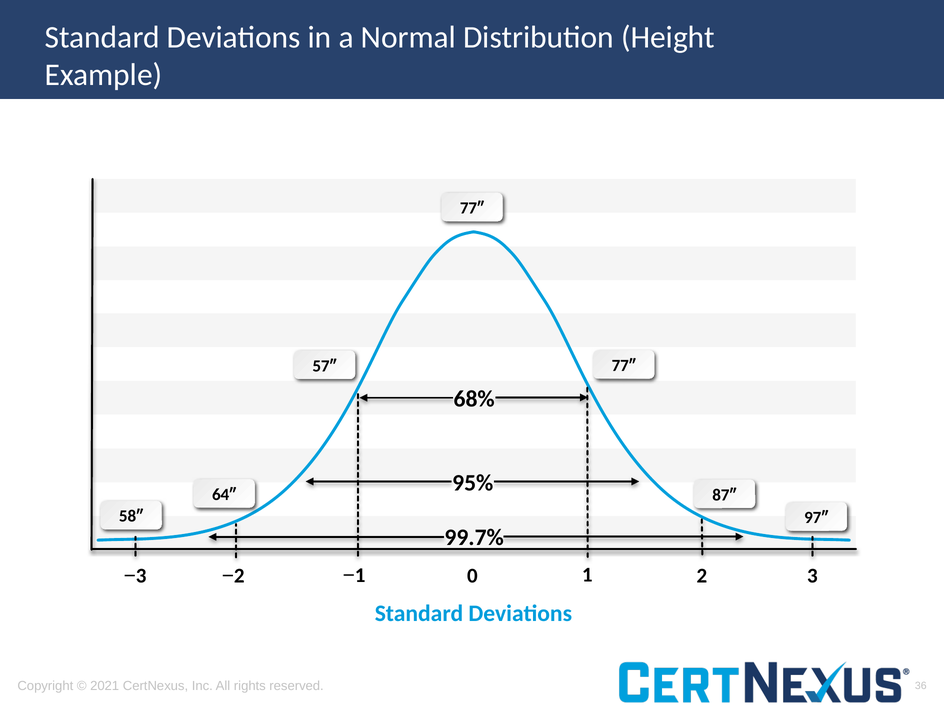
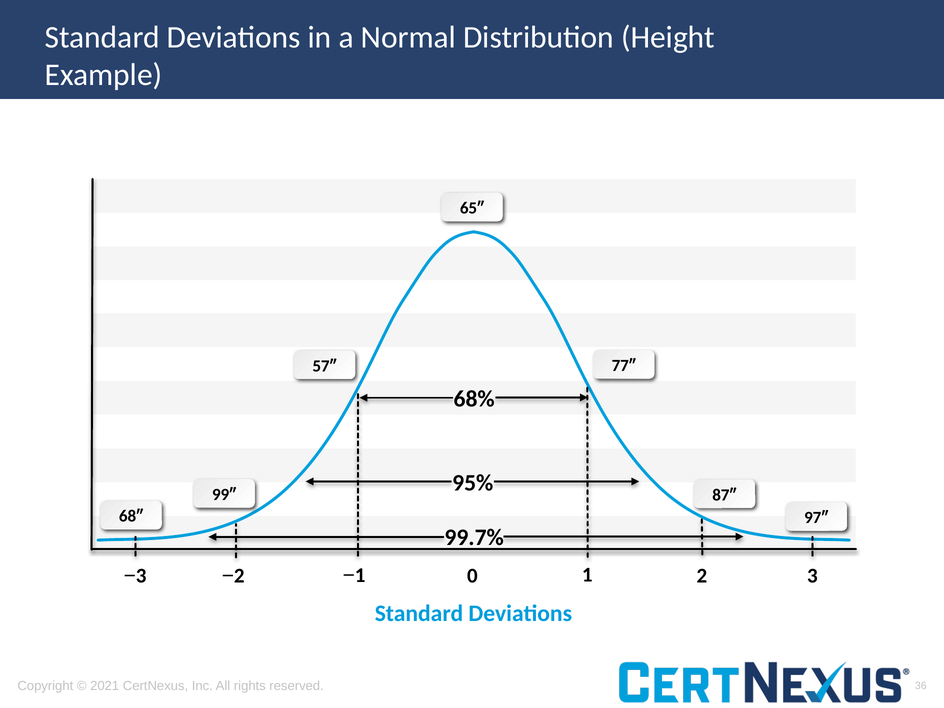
77″: 77″ -> 65″ (472, 208)
64″: 64″ -> 99″ (224, 495)
58″: 58″ -> 68″ (131, 516)
